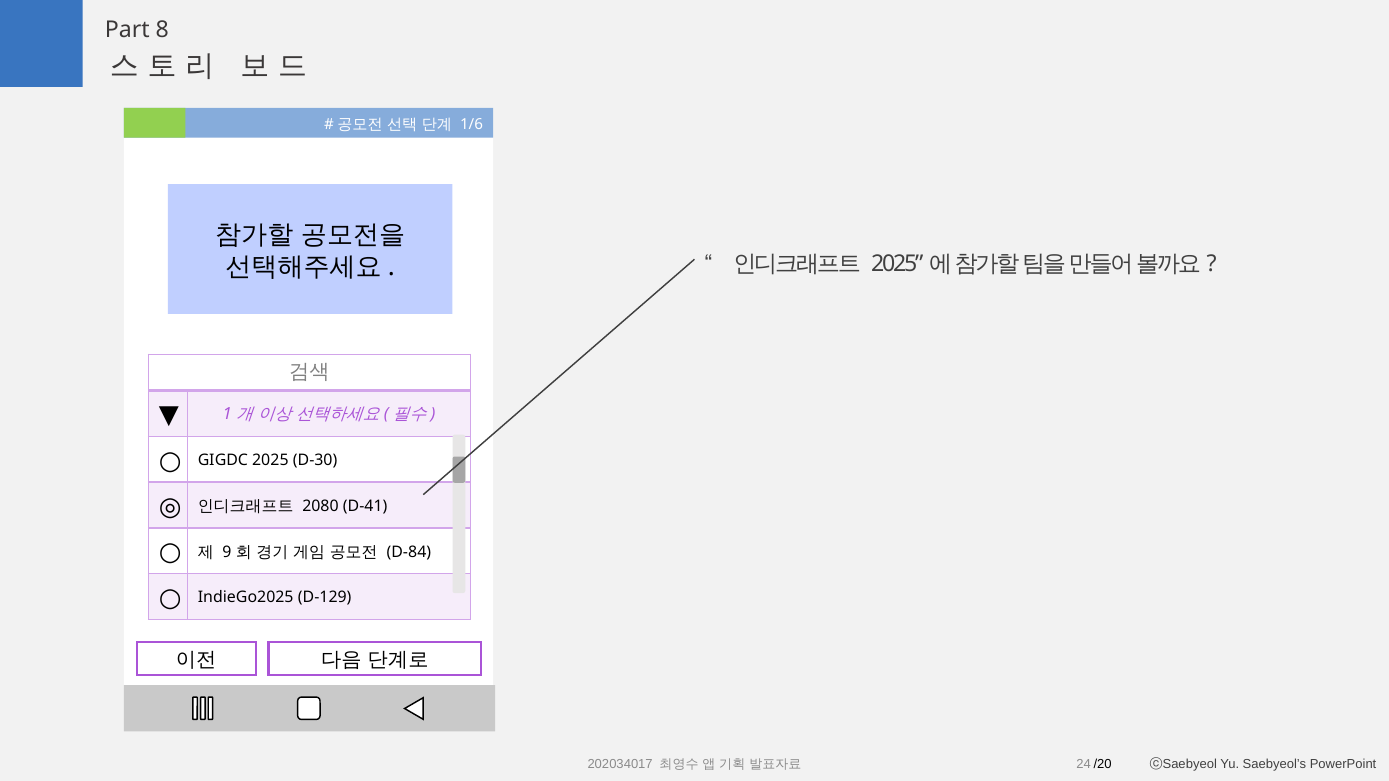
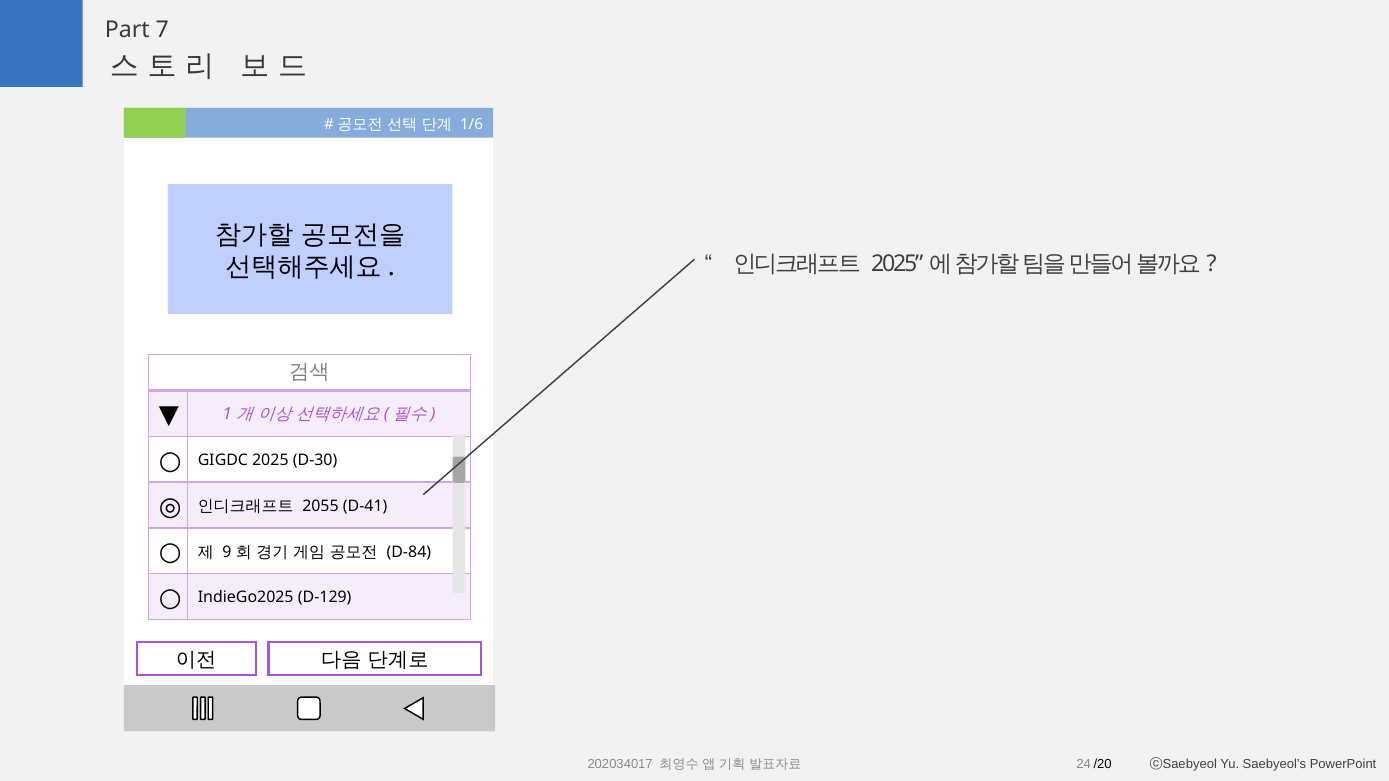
8: 8 -> 7 (162, 30)
2080: 2080 -> 2055 (320, 506)
